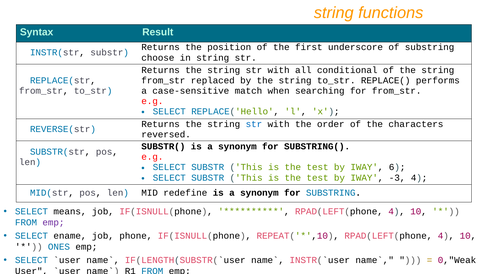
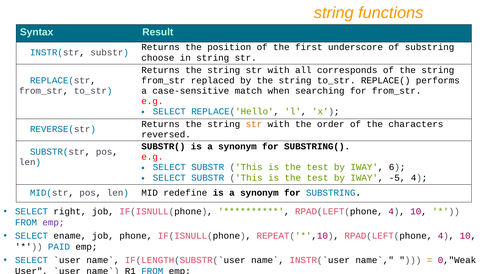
conditional: conditional -> corresponds (347, 70)
str colour: blue -> orange (254, 124)
-3: -3 -> -5 (397, 178)
means: means -> right (70, 212)
ONES: ONES -> PAID (59, 247)
